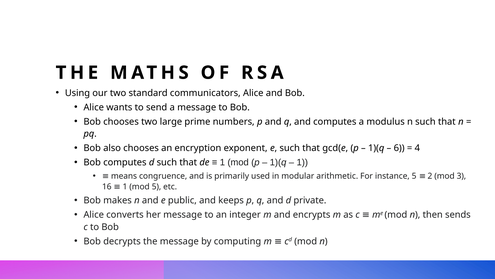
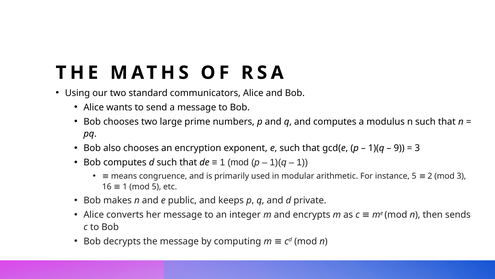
6: 6 -> 9 (399, 148)
4: 4 -> 3 (417, 148)
